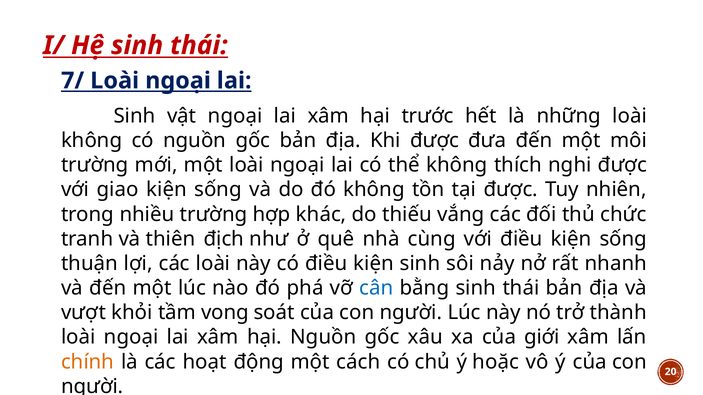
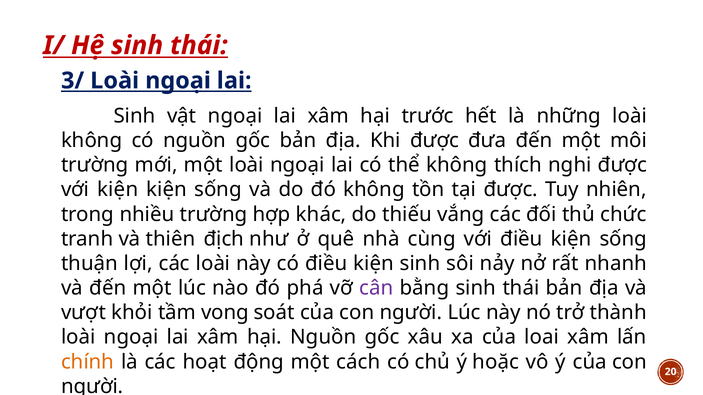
7/: 7/ -> 3/ (73, 81)
với giao: giao -> kiện (118, 190)
cân colour: blue -> purple (376, 288)
giới: giới -> loai (542, 338)
